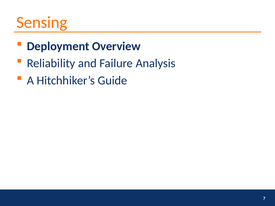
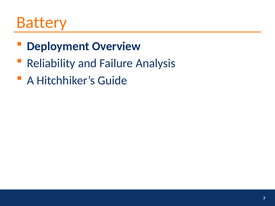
Sensing: Sensing -> Battery (42, 22)
